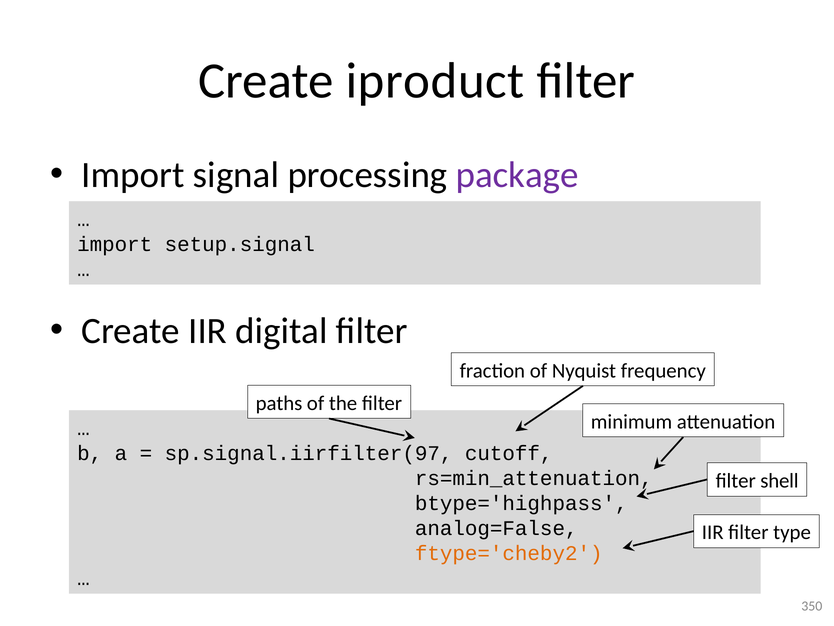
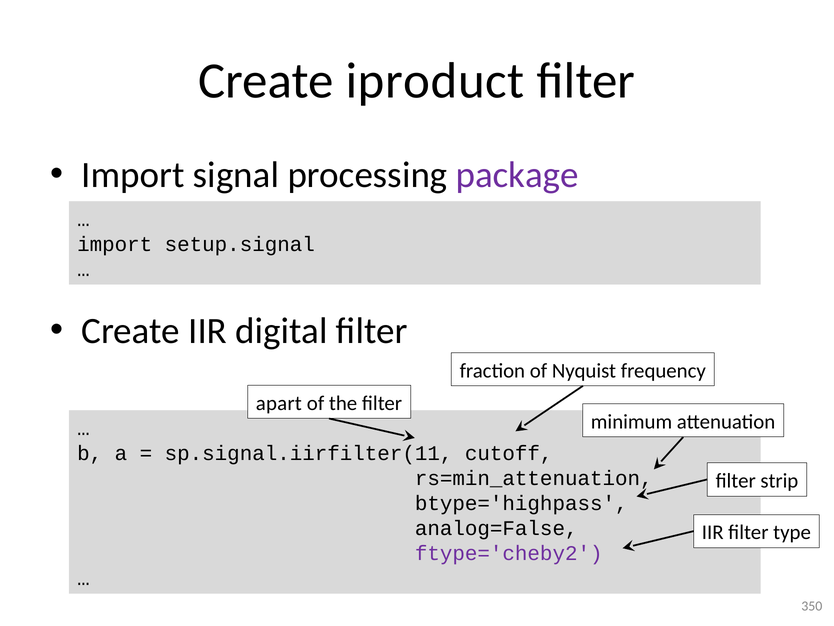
paths: paths -> apart (279, 403)
sp.signal.iirfilter(97: sp.signal.iirfilter(97 -> sp.signal.iirfilter(11 (309, 453)
shell: shell -> strip (779, 480)
ftype='cheby2 colour: orange -> purple (509, 553)
